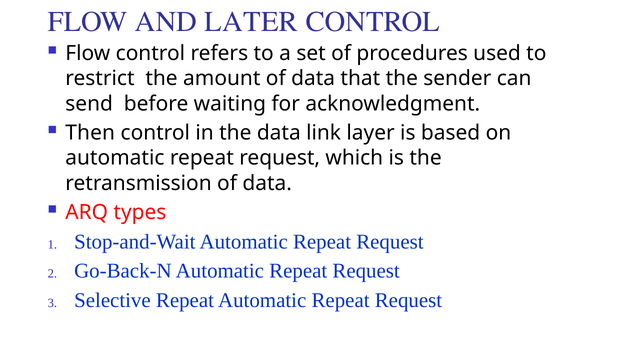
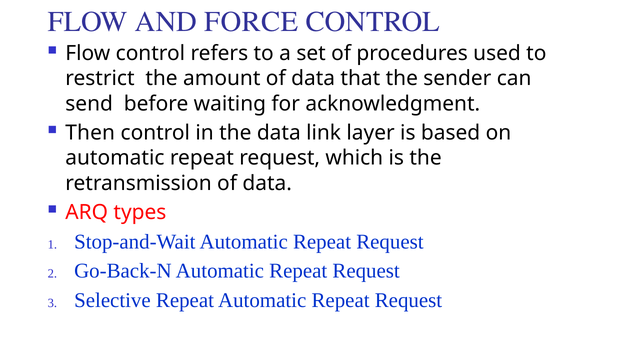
LATER: LATER -> FORCE (251, 22)
